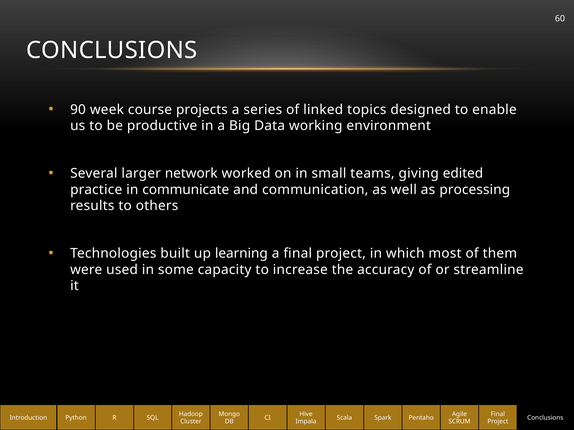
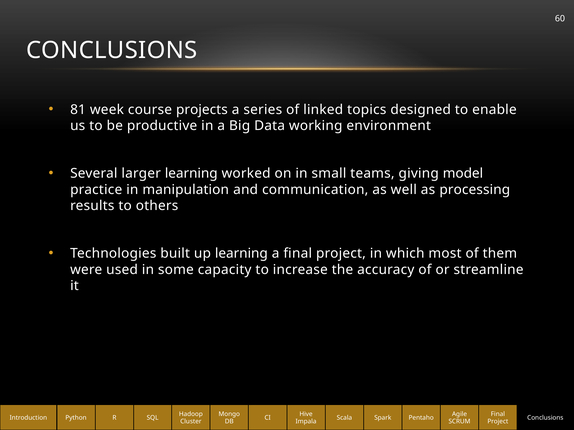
90: 90 -> 81 (78, 110)
larger network: network -> learning (191, 173)
edited: edited -> model (463, 173)
communicate: communicate -> manipulation (186, 190)
